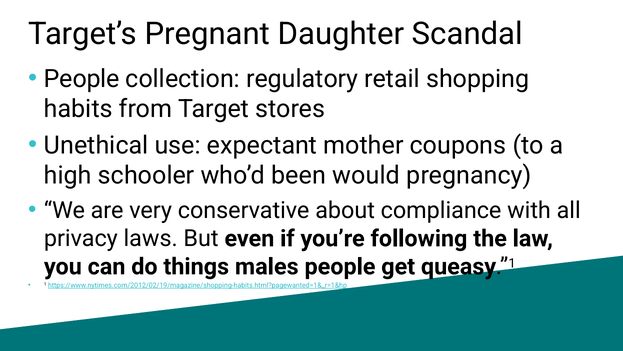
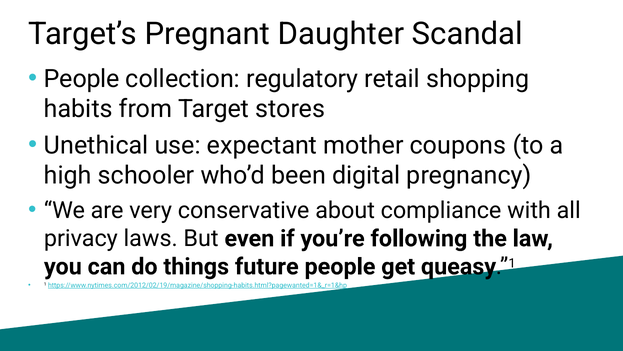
would: would -> digital (366, 175)
males: males -> future (267, 266)
